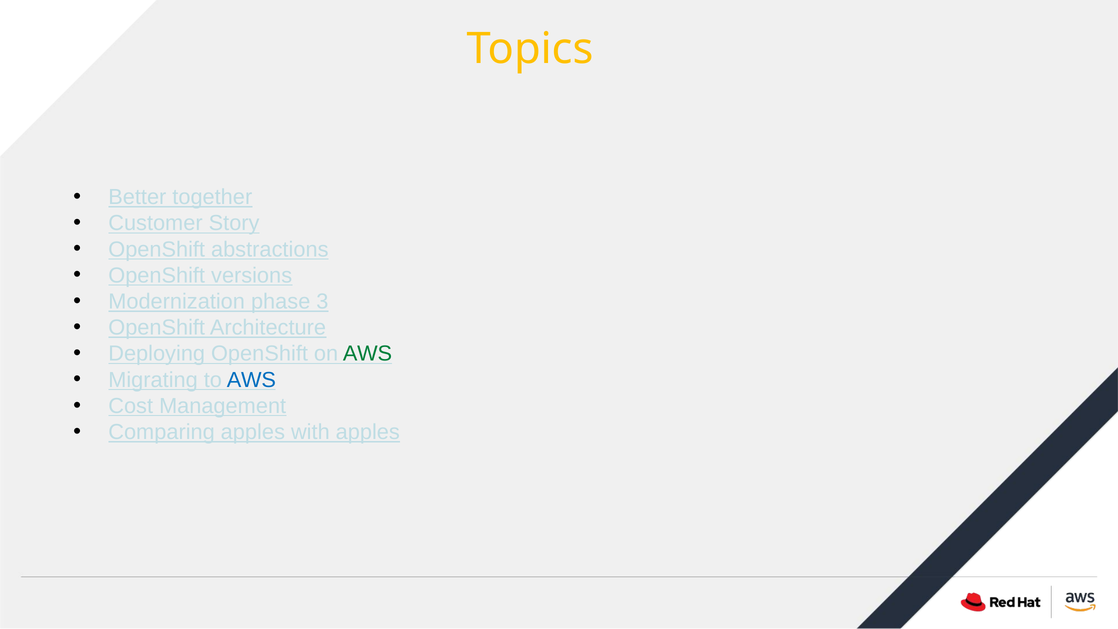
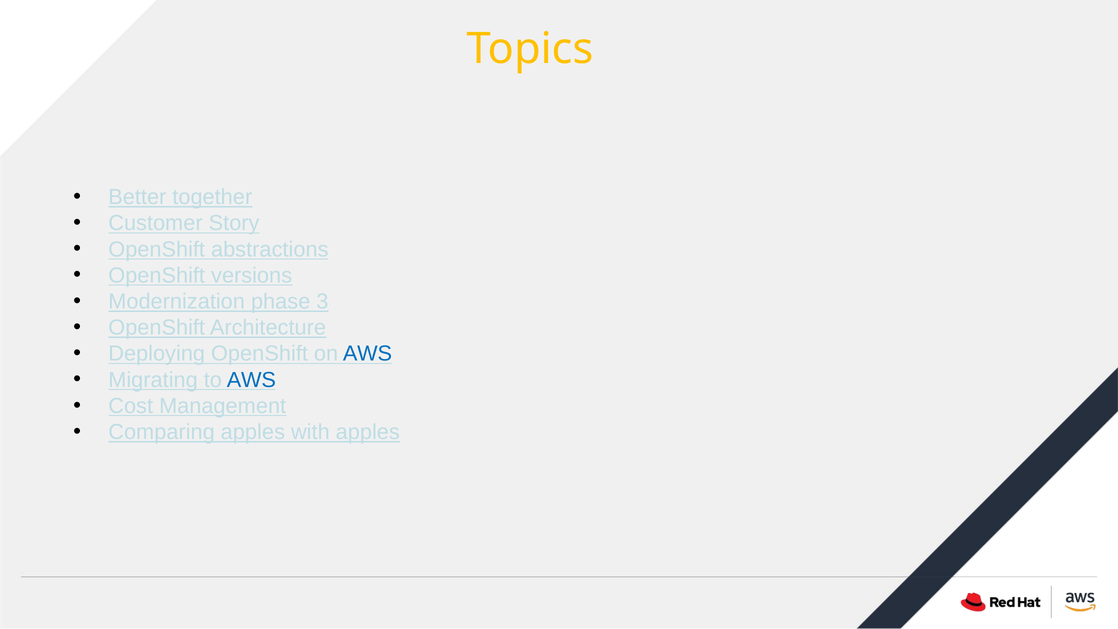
AWS colour: green -> blue (367, 354)
